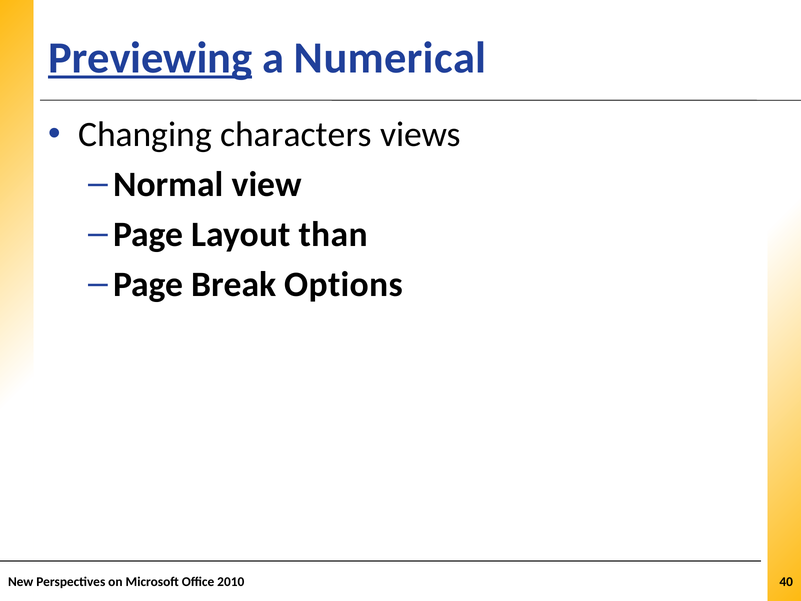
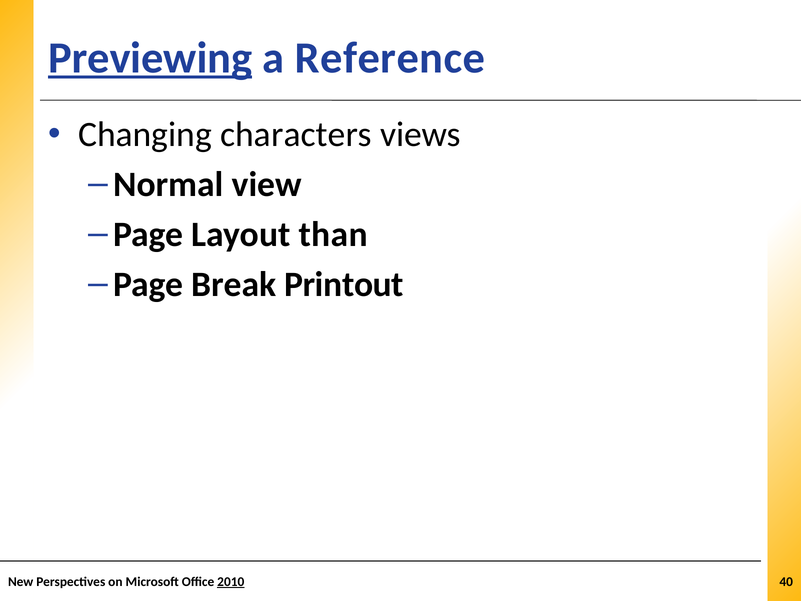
Numerical: Numerical -> Reference (390, 58)
Options: Options -> Printout (344, 284)
2010 underline: none -> present (231, 582)
